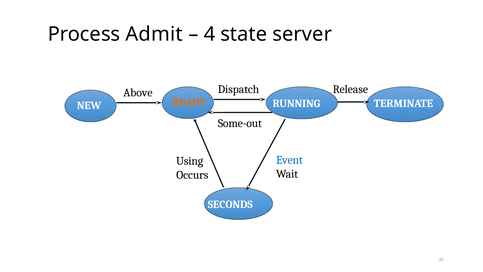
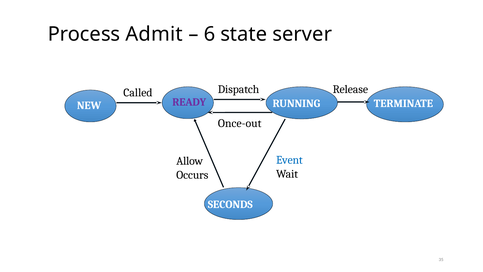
4: 4 -> 6 (209, 34)
Above: Above -> Called (138, 93)
READY colour: orange -> purple (189, 102)
Some-out: Some-out -> Once-out (240, 123)
Using: Using -> Allow (190, 161)
